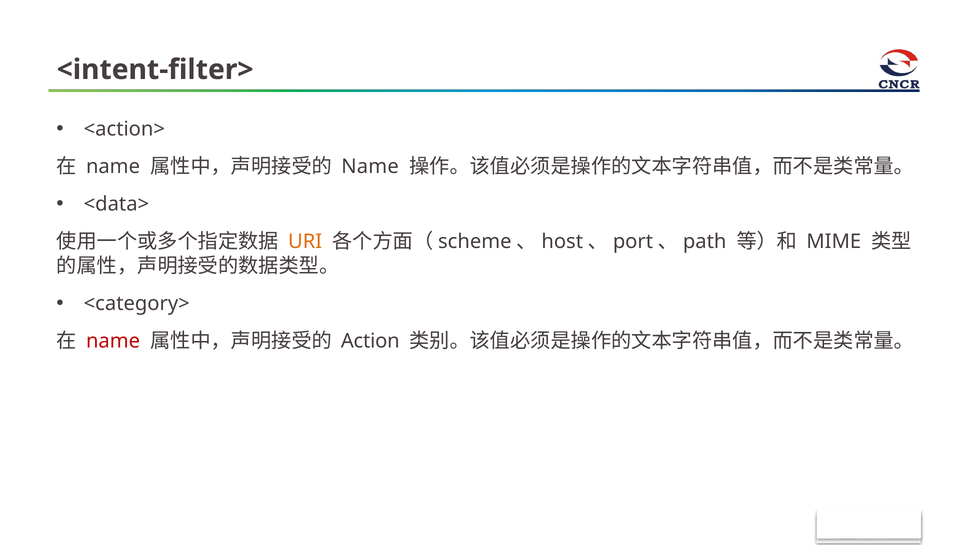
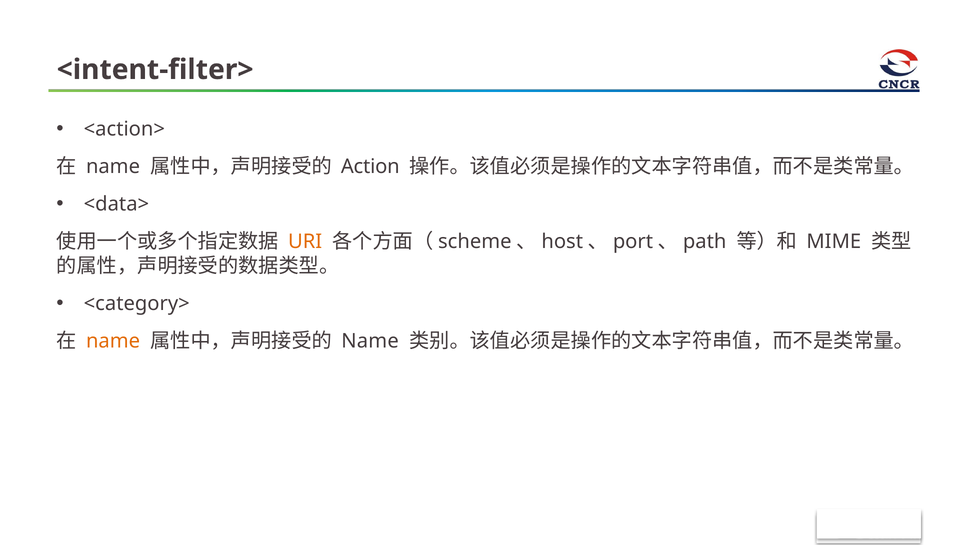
Name: Name -> Action (370, 166)
name colour: red -> orange (113, 341)
Action: Action -> Name (370, 341)
